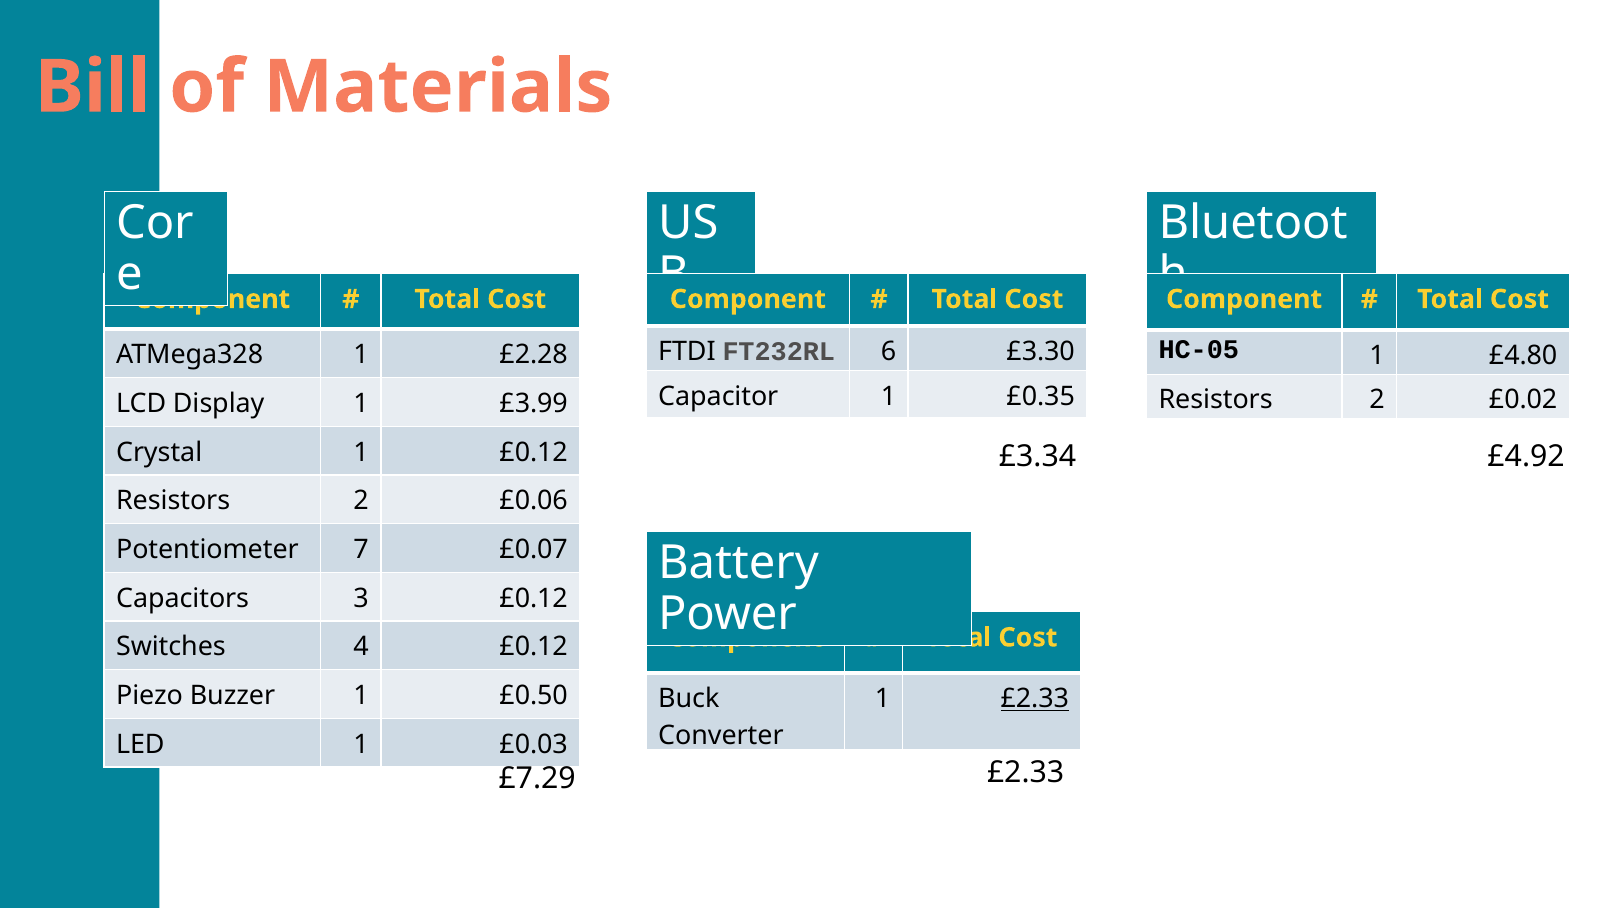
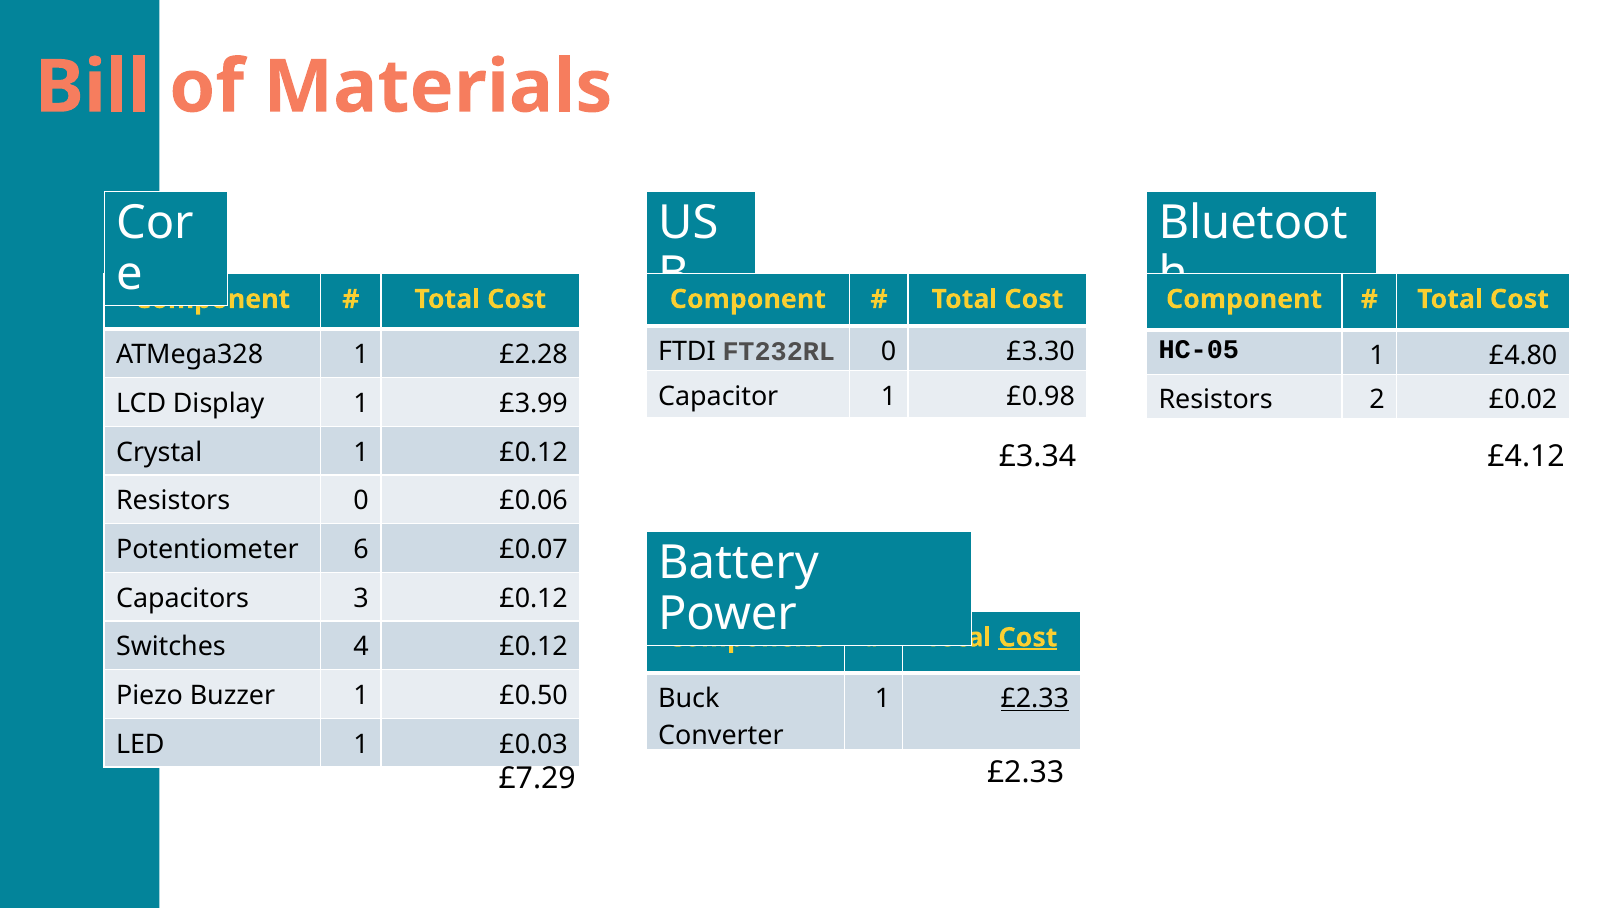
FT232RL 6: 6 -> 0 (888, 352)
£0.35: £0.35 -> £0.98 (1041, 396)
£4.92: £4.92 -> £4.12 (1526, 456)
2: 2 -> 0 (361, 501)
7: 7 -> 6 (361, 550)
Cost underline: none -> present (1028, 637)
